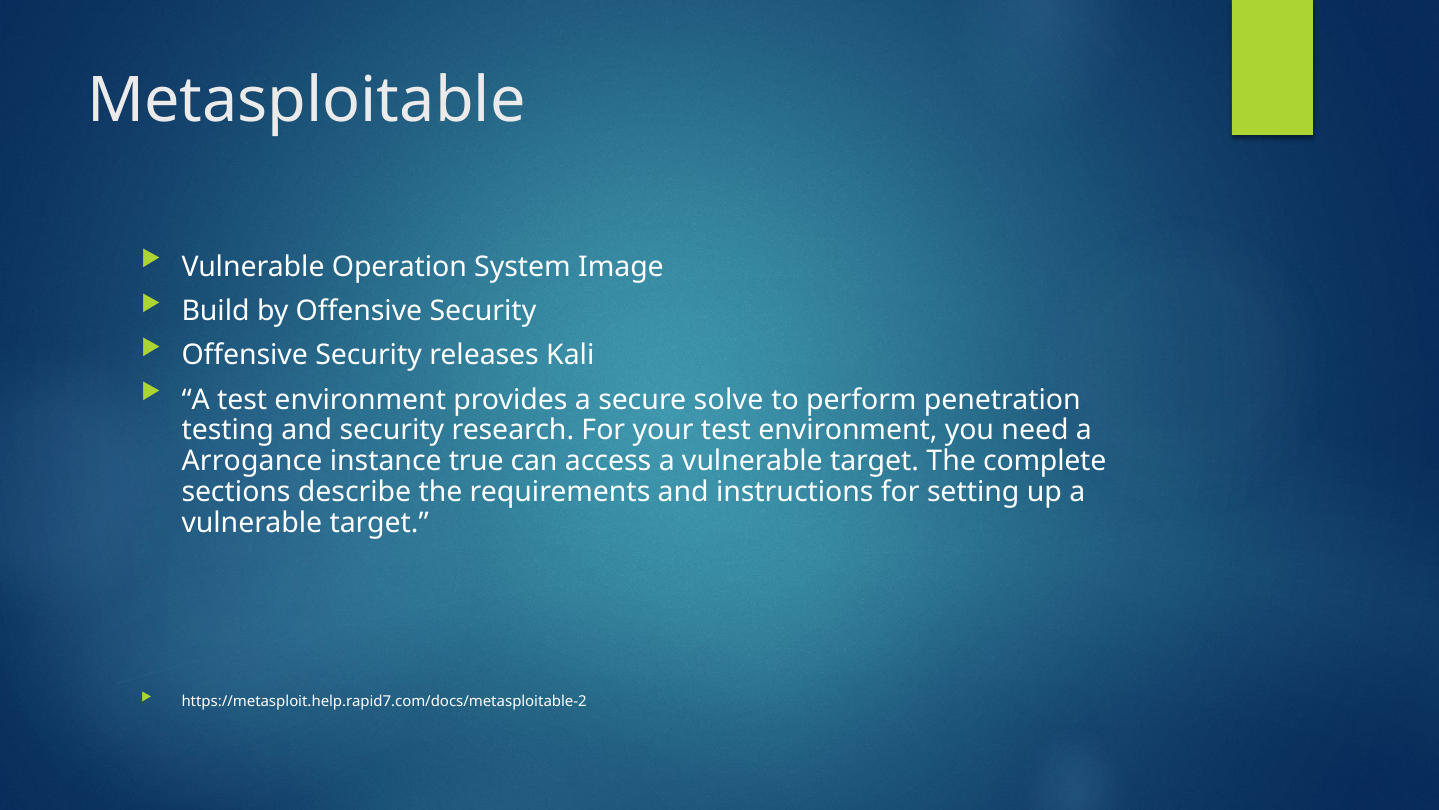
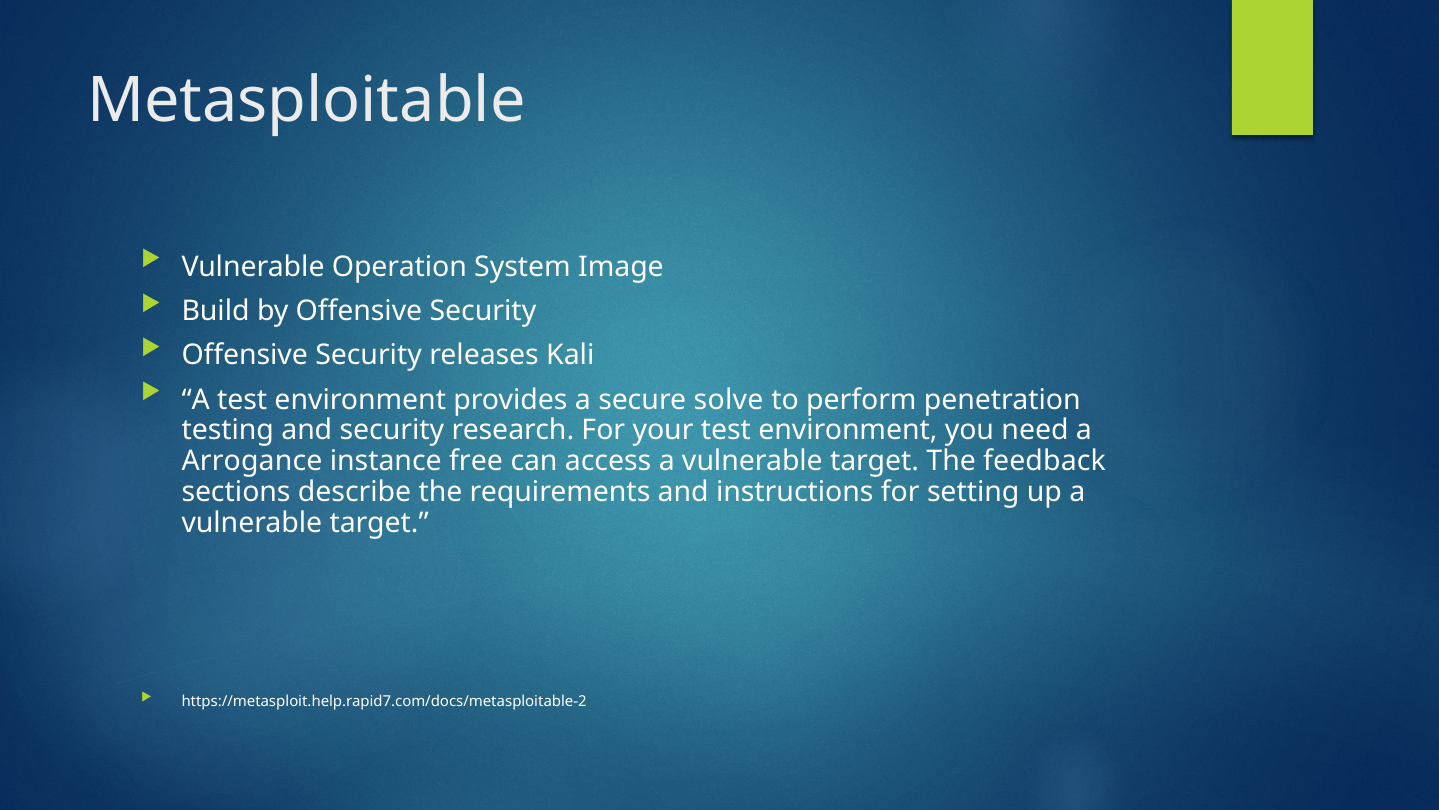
true: true -> free (476, 461)
complete: complete -> feedback (1045, 461)
